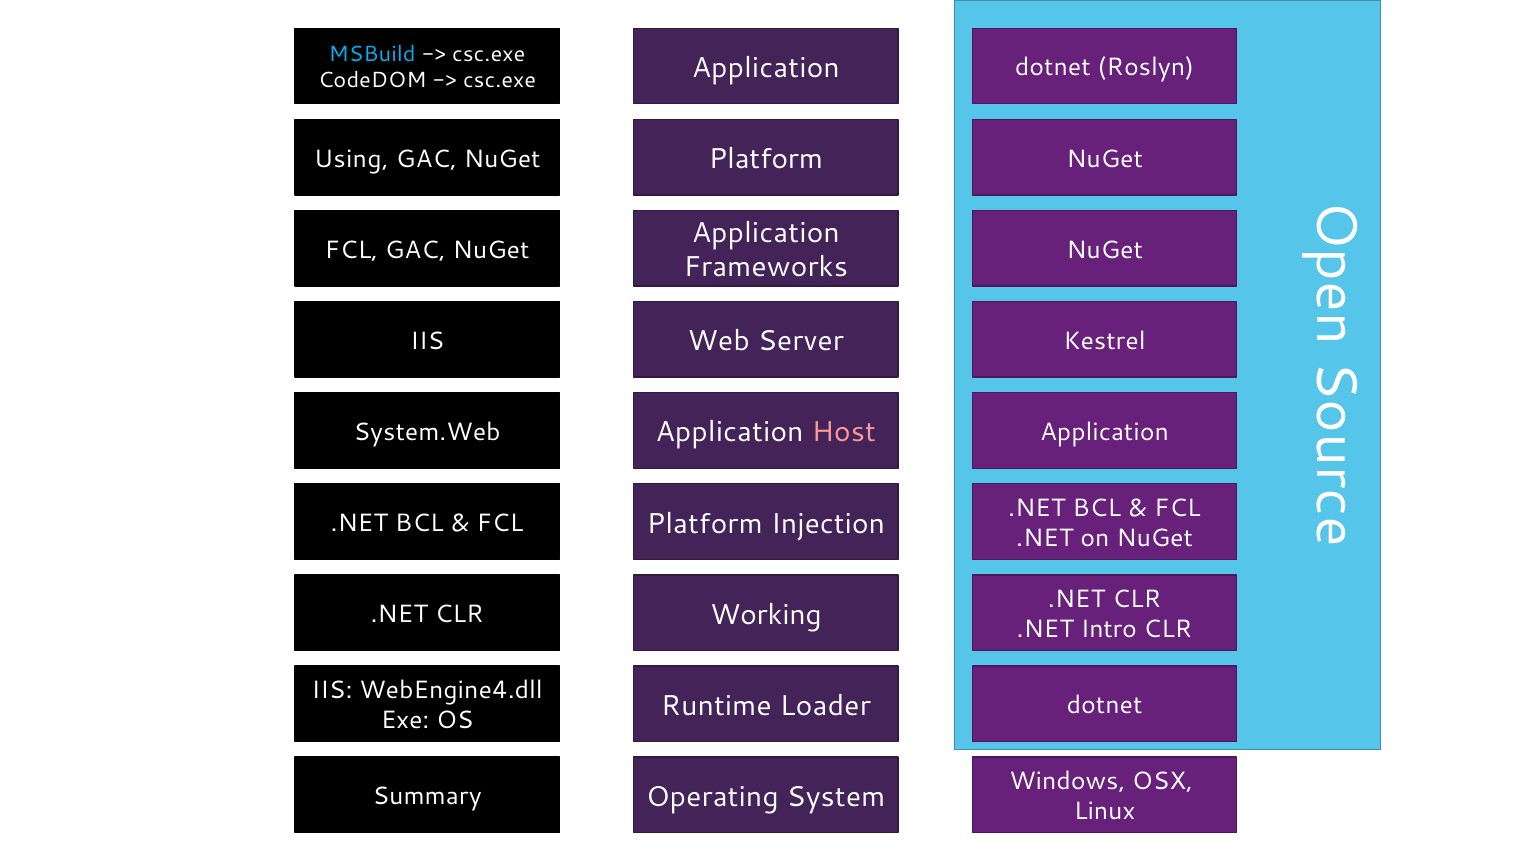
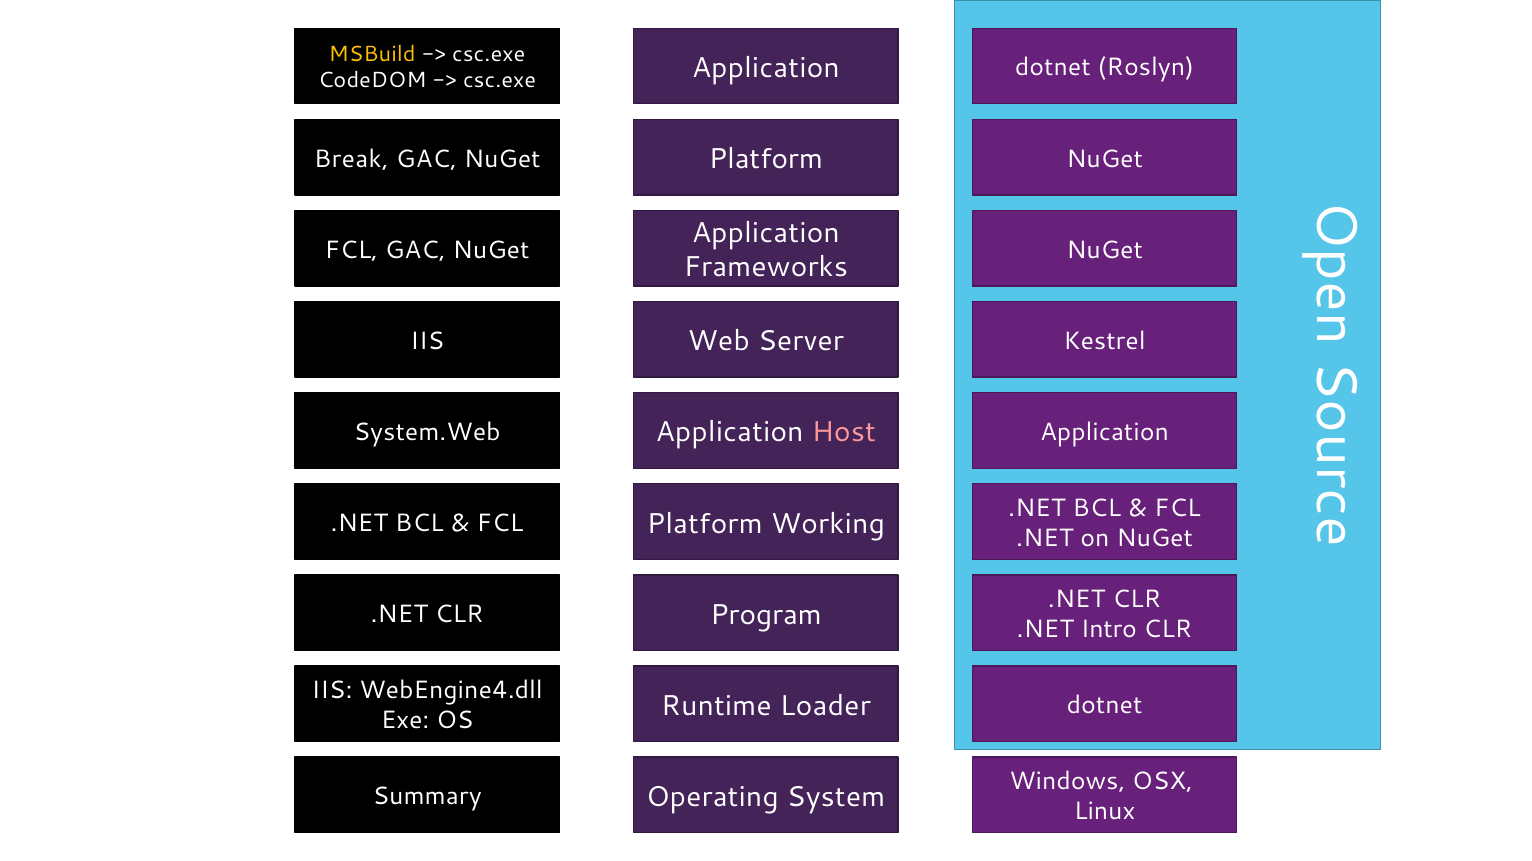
MSBuild colour: light blue -> yellow (372, 54)
Using: Using -> Break (351, 159)
Injection: Injection -> Working (828, 524)
Working: Working -> Program (766, 615)
